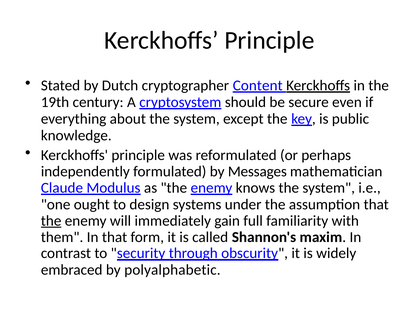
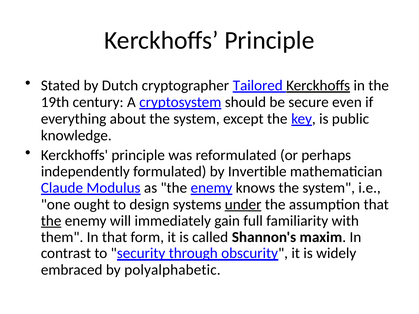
Content: Content -> Tailored (258, 86)
Messages: Messages -> Invertible (257, 172)
under underline: none -> present (243, 205)
